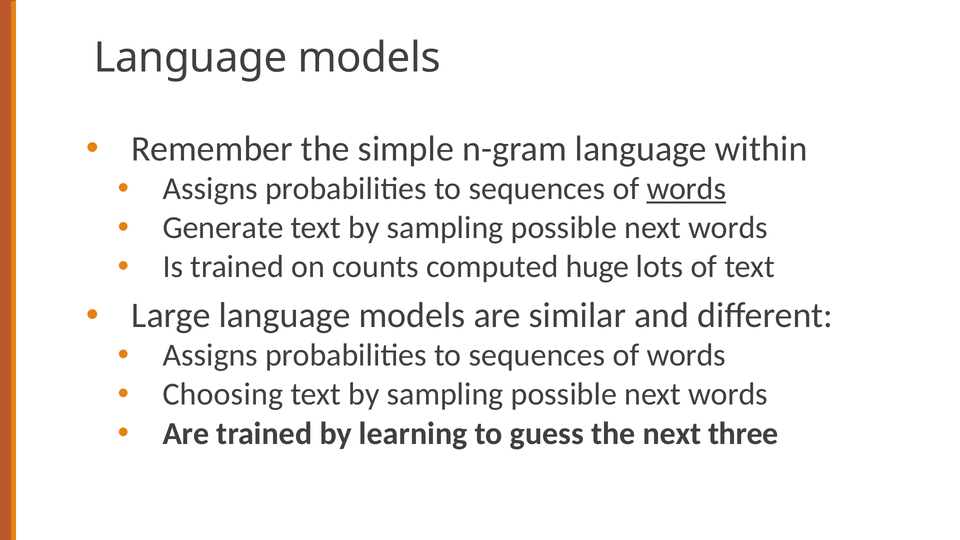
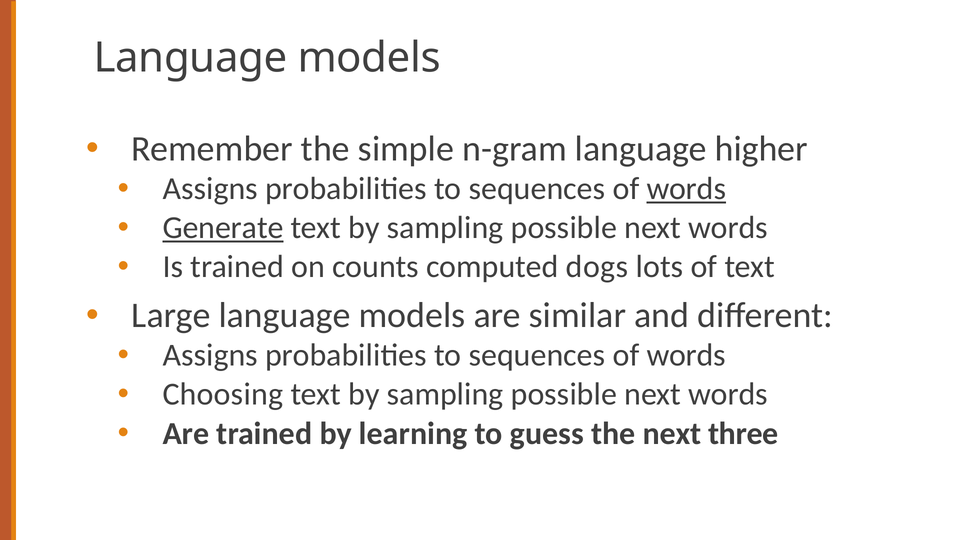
within: within -> higher (761, 149)
Generate underline: none -> present (223, 228)
huge: huge -> dogs (597, 267)
